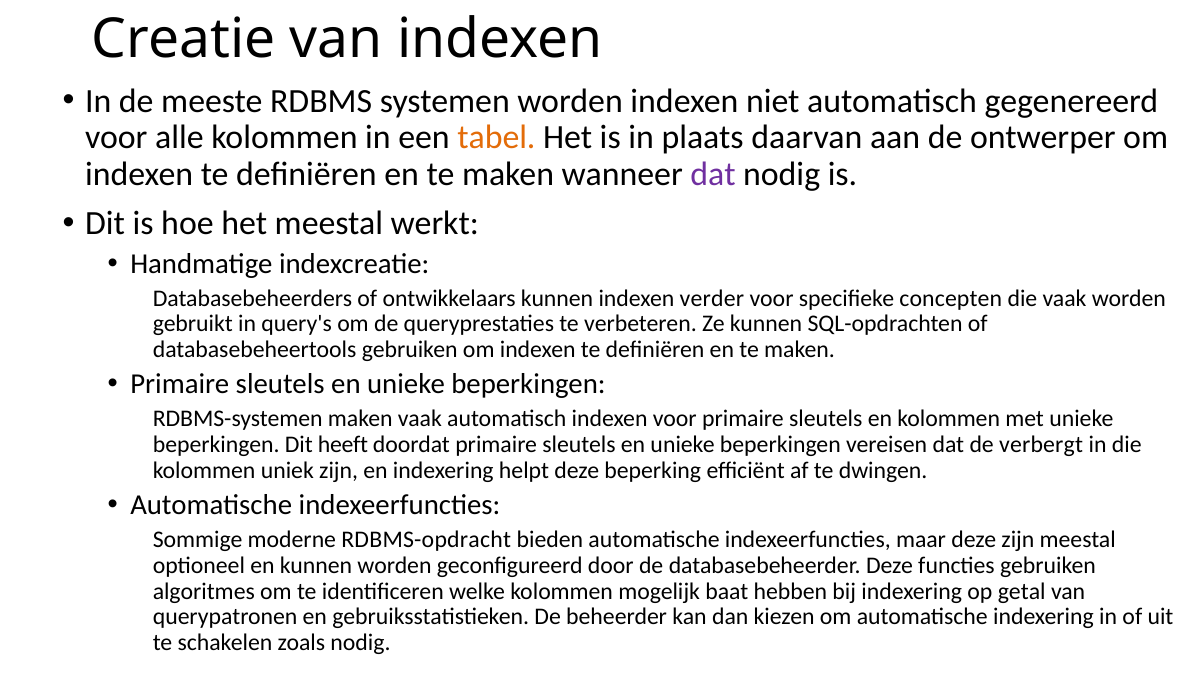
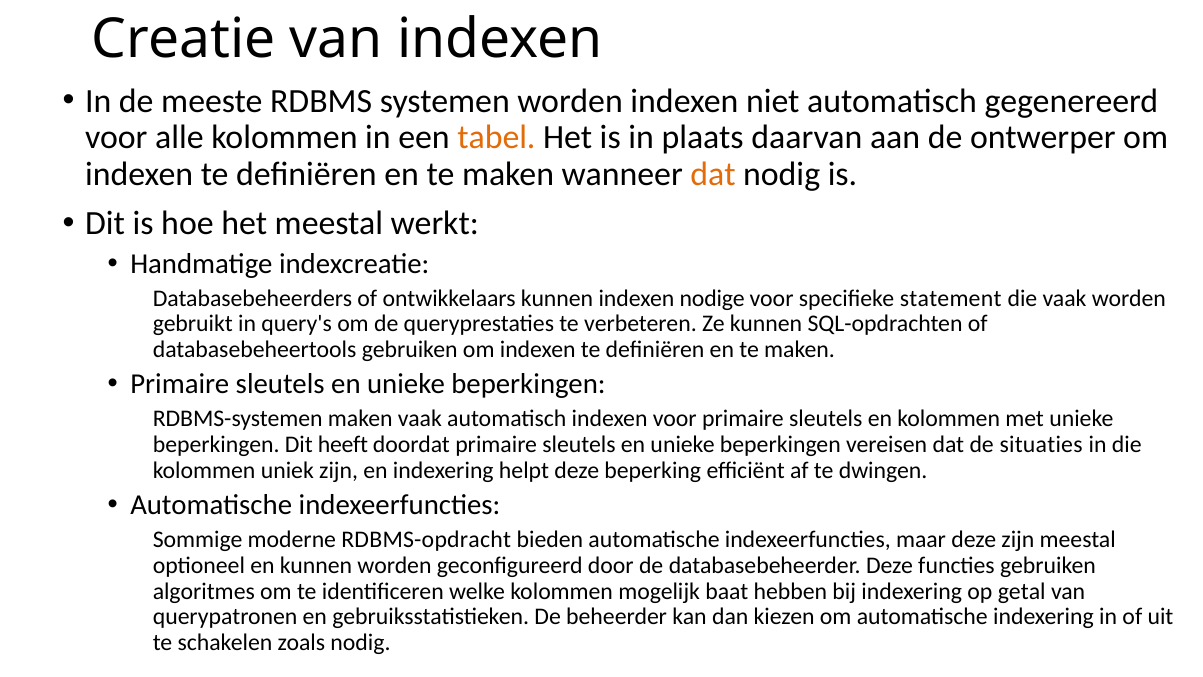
dat colour: purple -> orange (713, 174)
verder: verder -> nodige (712, 298)
concepten: concepten -> statement (951, 298)
verbergt: verbergt -> situaties (1041, 445)
